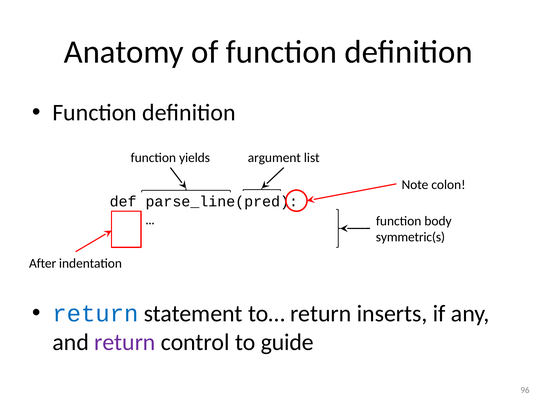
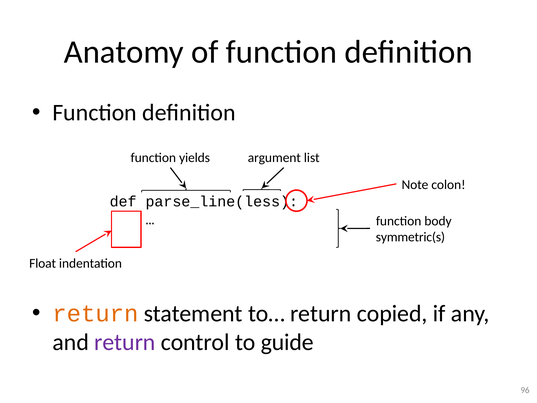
parse_line(pred: parse_line(pred -> parse_line(less (222, 201)
After: After -> Float (43, 263)
return colour: blue -> orange (95, 313)
inserts: inserts -> copied (392, 313)
